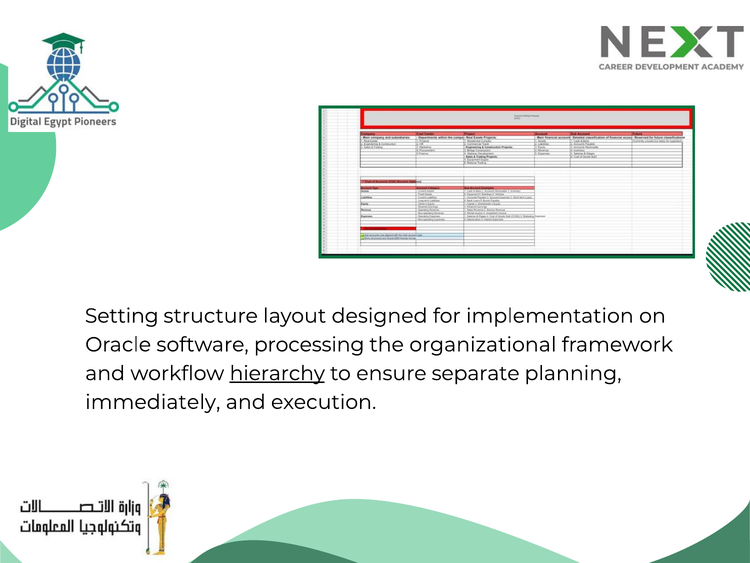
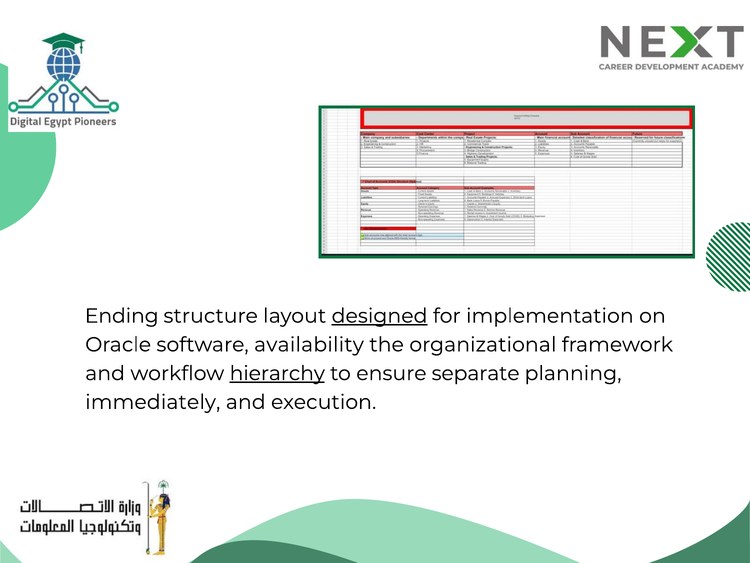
Setting: Setting -> Ending (122, 316)
designed underline: none -> present (380, 316)
processing: processing -> availability (309, 344)
